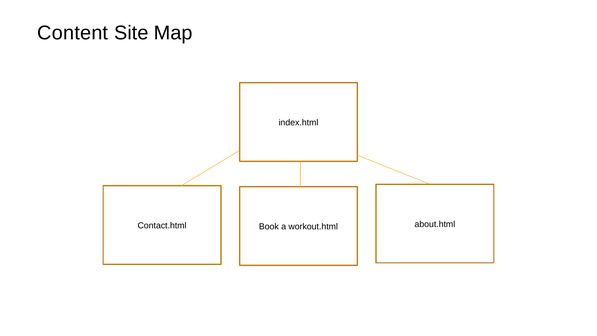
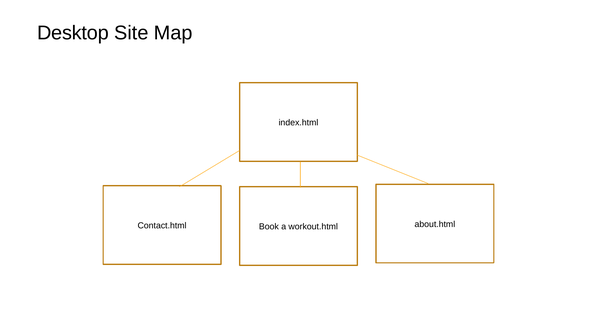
Content: Content -> Desktop (73, 33)
